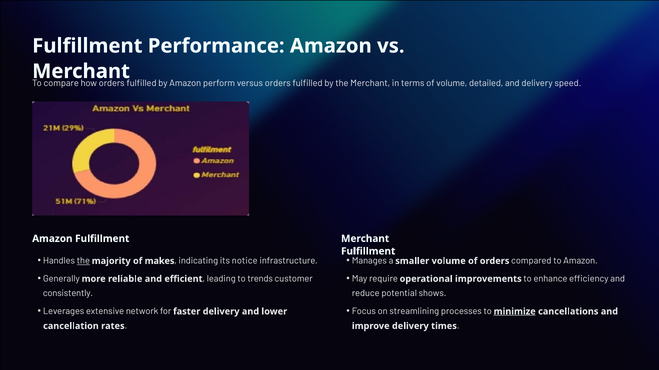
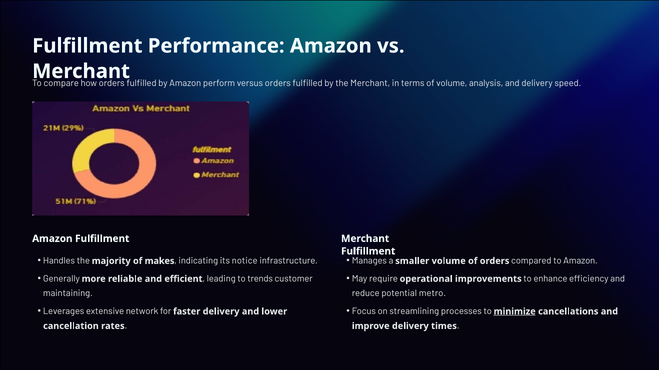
detailed: detailed -> analysis (486, 83)
the underline: present -> none (83, 261)
consistently: consistently -> maintaining (68, 294)
shows: shows -> metro (432, 294)
